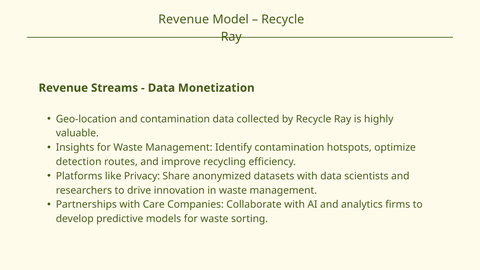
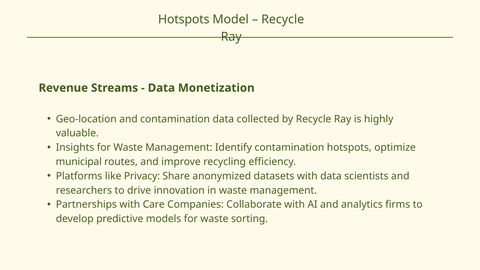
Revenue: Revenue -> Hotspots (184, 20)
detection: detection -> municipal (79, 162)
